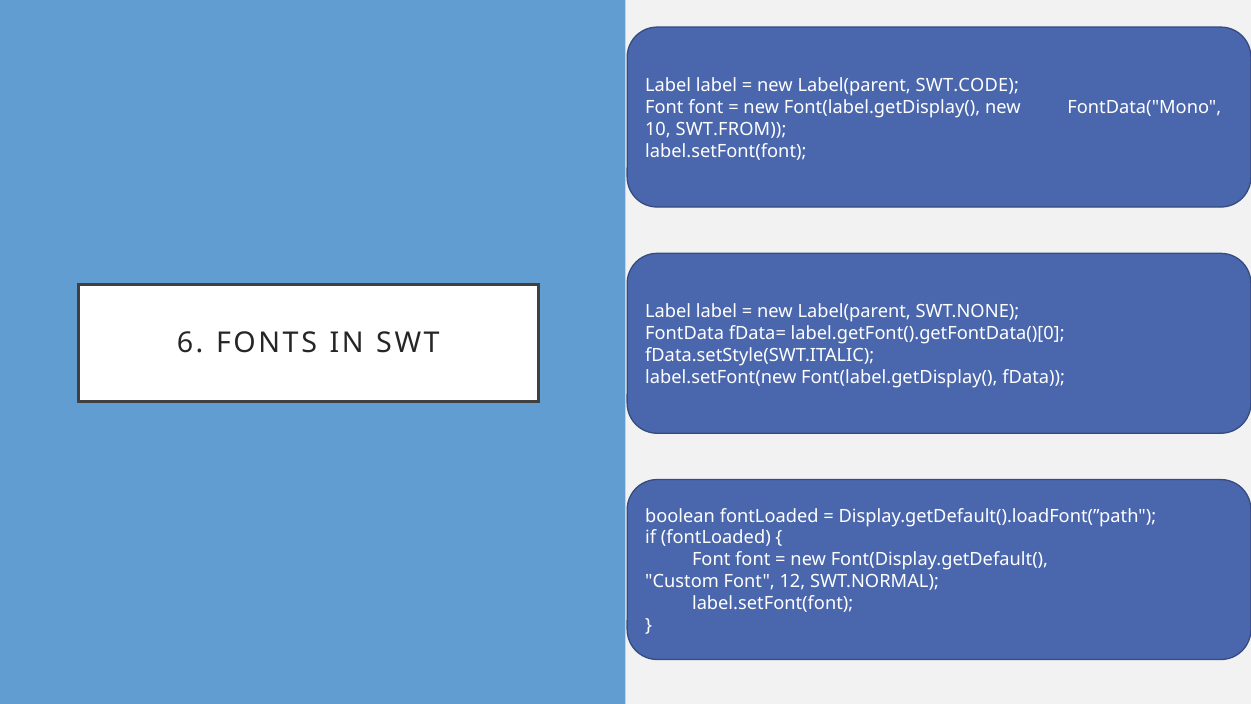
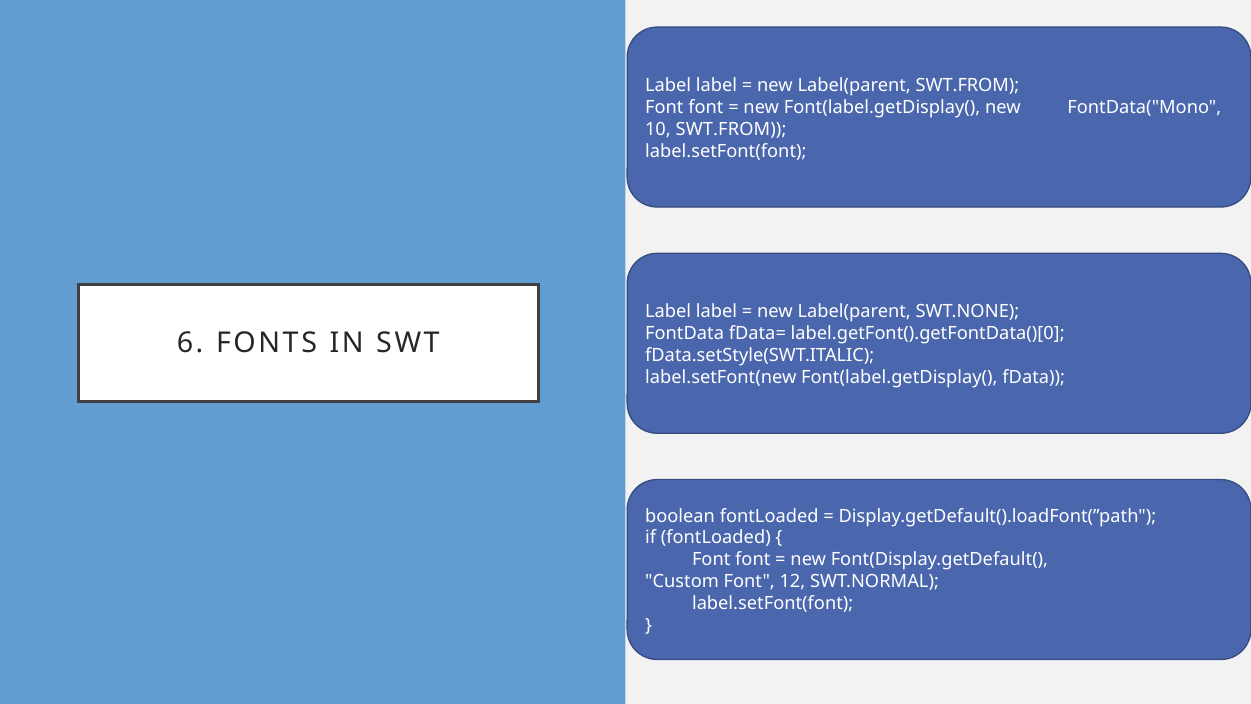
Label(parent SWT.CODE: SWT.CODE -> SWT.FROM (967, 85)
